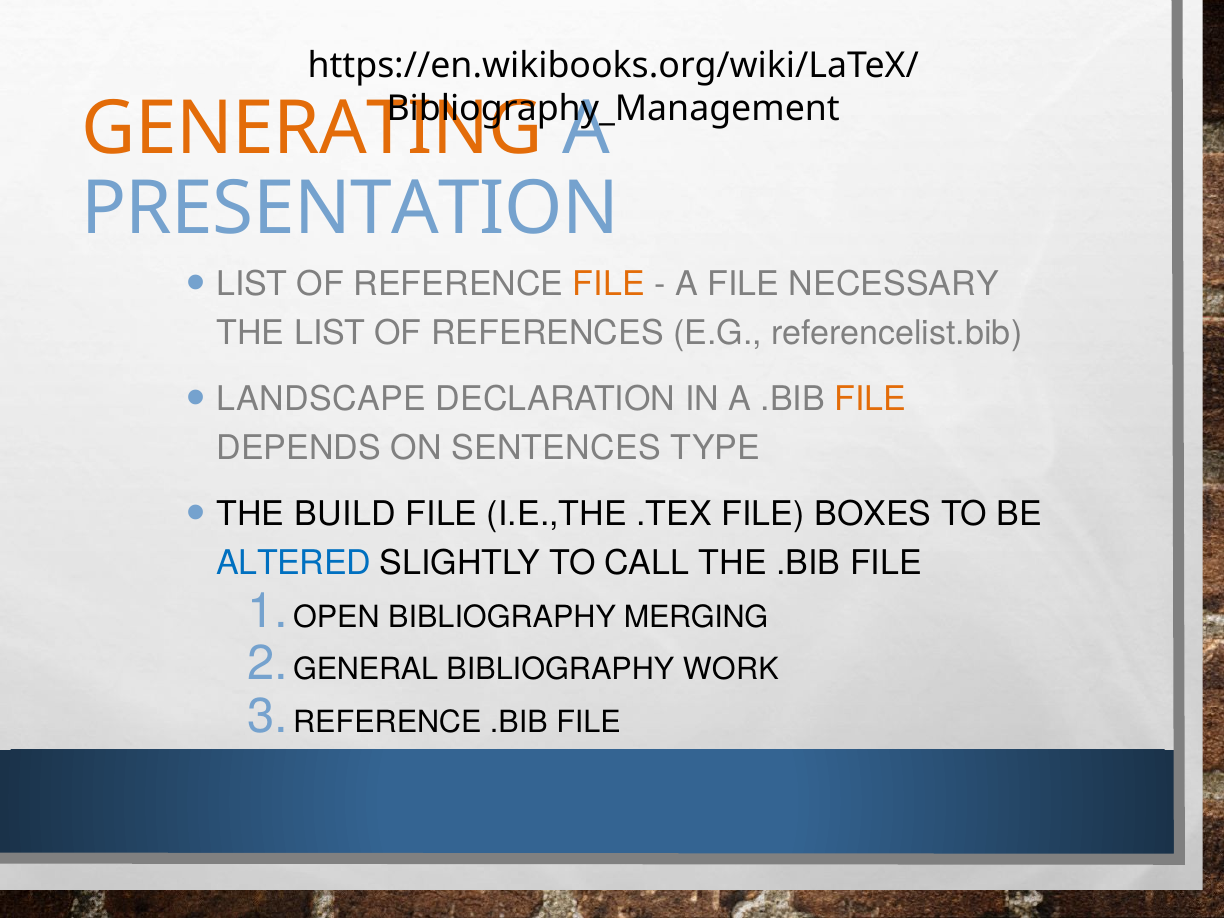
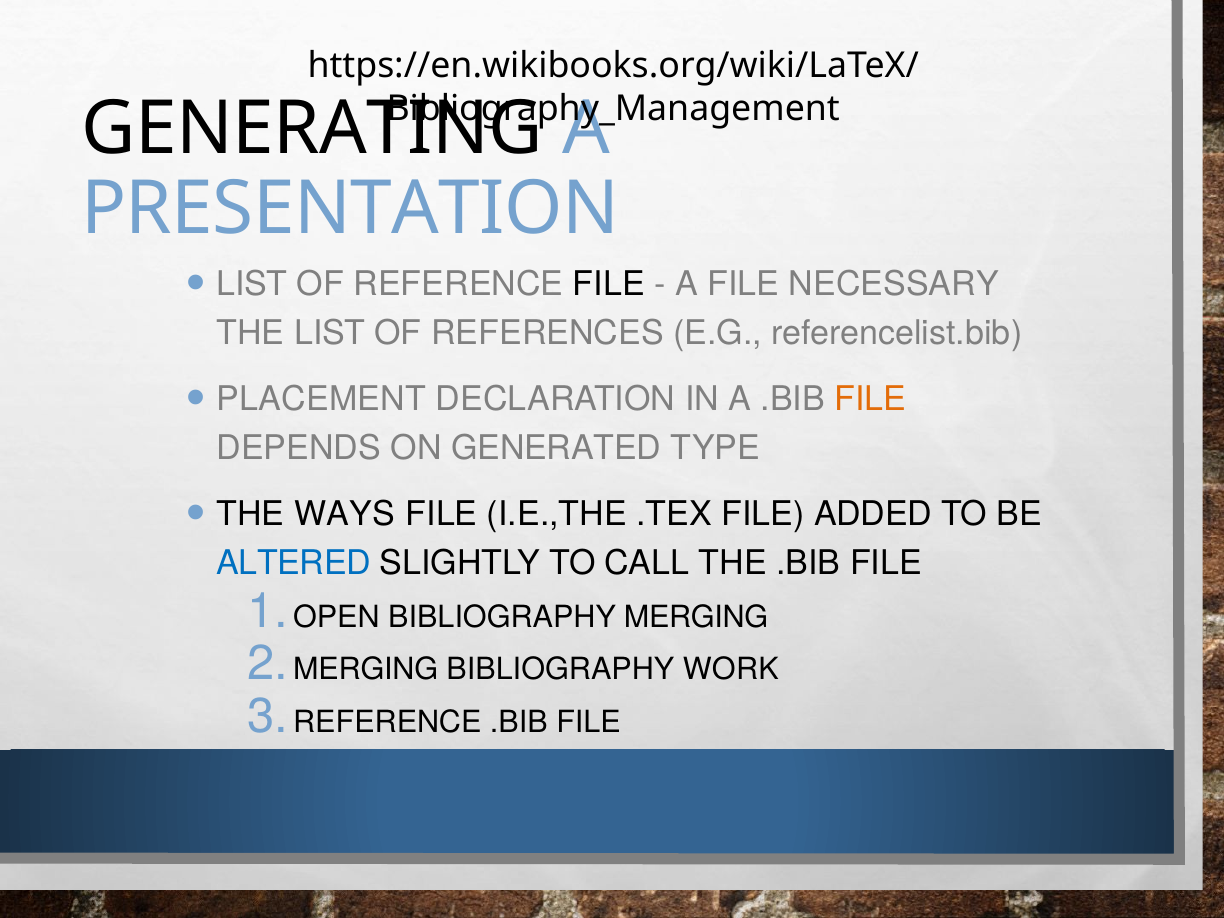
GENERATING colour: orange -> black (312, 128)
FILE colour: orange -> black (609, 284)
LANDSCAPE: LANDSCAPE -> PLACEMENT (321, 399)
SENTENCES: SENTENCES -> GENERATED (556, 448)
BUILD: BUILD -> WAYS (345, 514)
BOXES: BOXES -> ADDED (873, 514)
GENERAL: GENERAL -> MERGING (366, 670)
